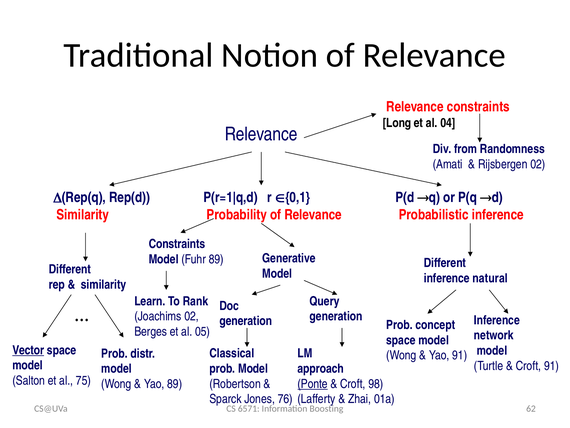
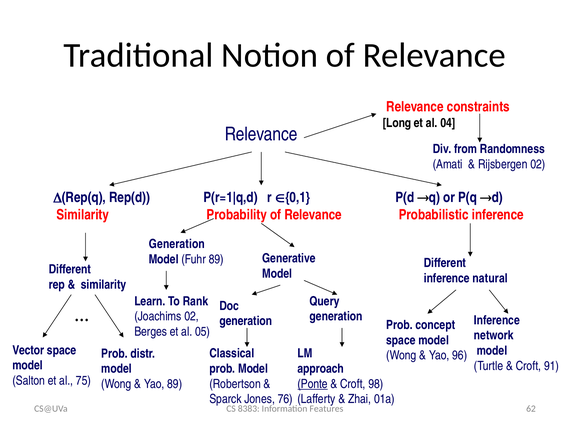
Constraints: Constraints -> Generation (177, 244)
Vector underline: present -> none (28, 350)
Yao 91: 91 -> 96 (460, 355)
6571: 6571 -> 8383 (249, 408)
Boosting: Boosting -> Features (326, 408)
